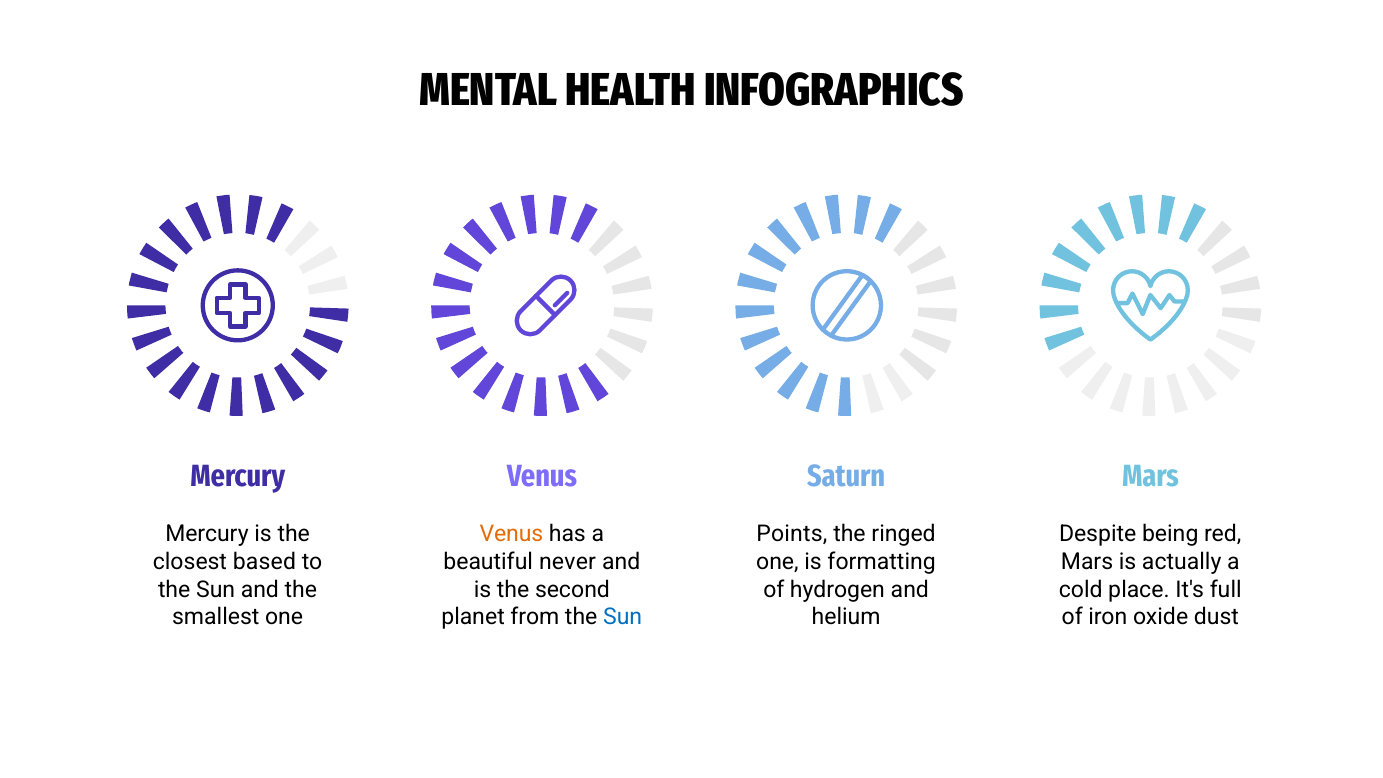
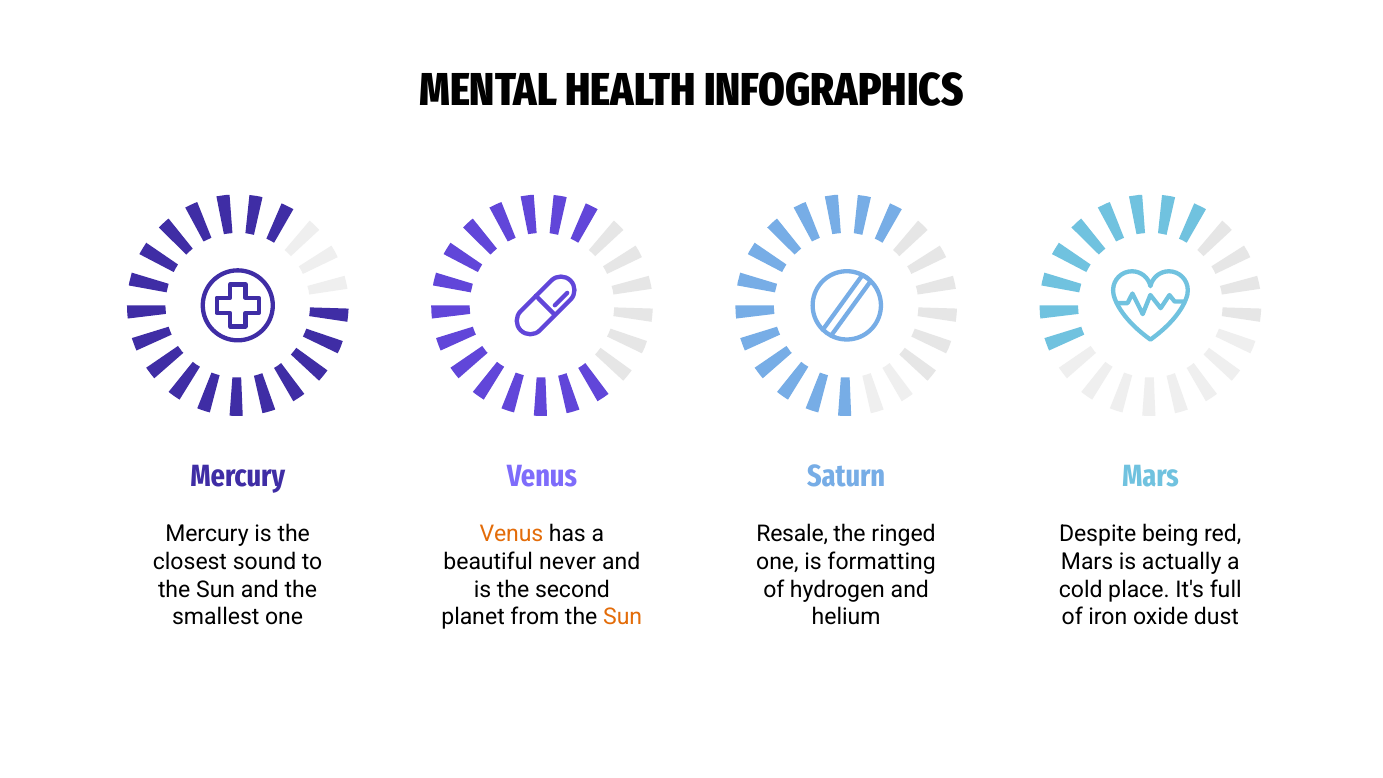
Points: Points -> Resale (792, 534)
based: based -> sound (264, 562)
Sun colour: blue -> orange (623, 617)
